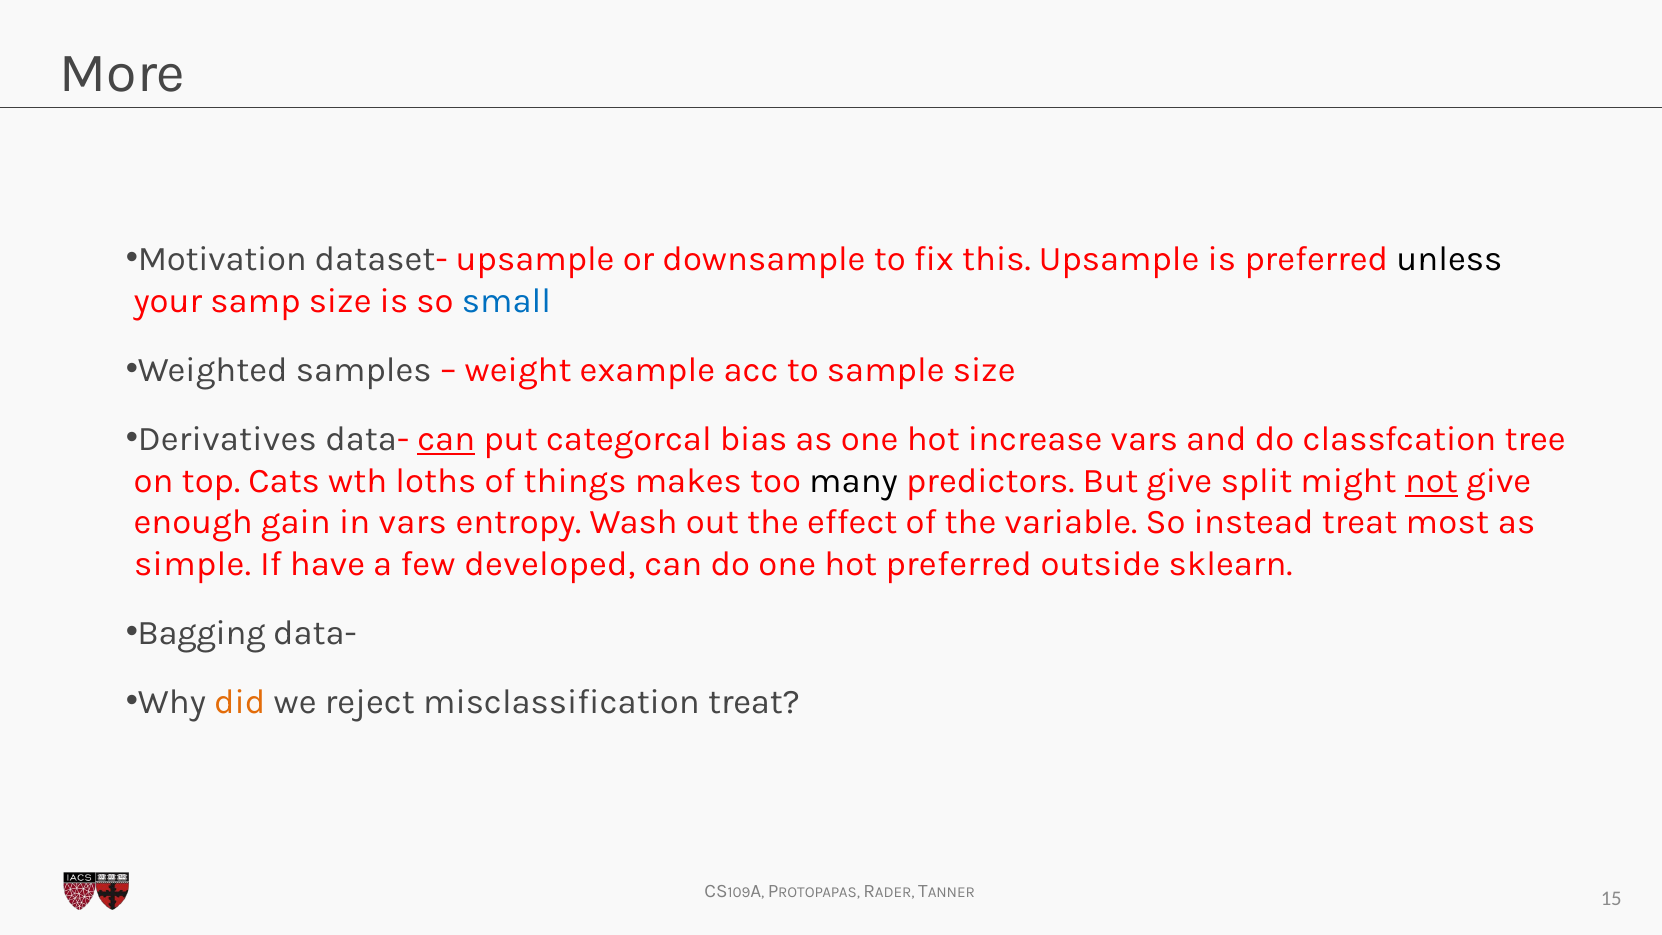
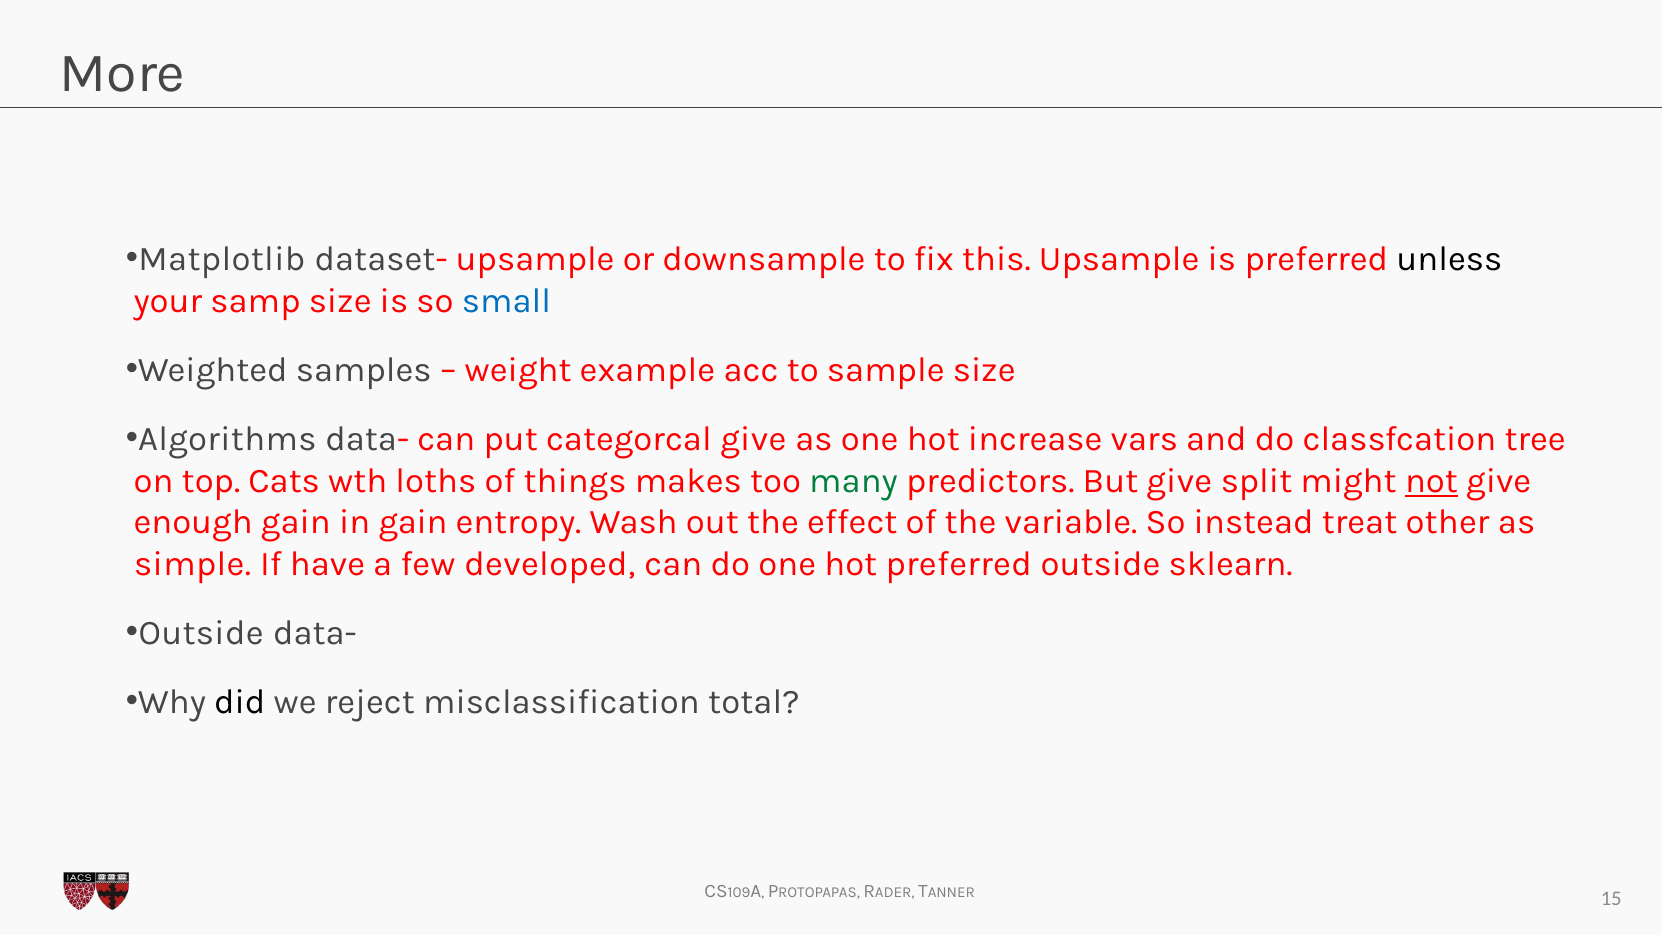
Motivation: Motivation -> Matplotlib (222, 259)
Derivatives: Derivatives -> Algorithms (227, 439)
can underline: present -> none (446, 439)
categorcal bias: bias -> give (753, 439)
many colour: black -> green (854, 481)
in vars: vars -> gain (413, 522)
most: most -> other (1448, 522)
Bagging: Bagging -> Outside (201, 633)
did colour: orange -> black (240, 702)
misclassification treat: treat -> total (754, 702)
